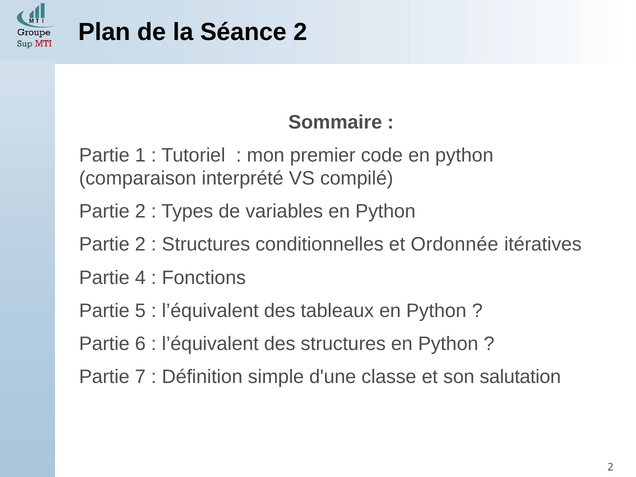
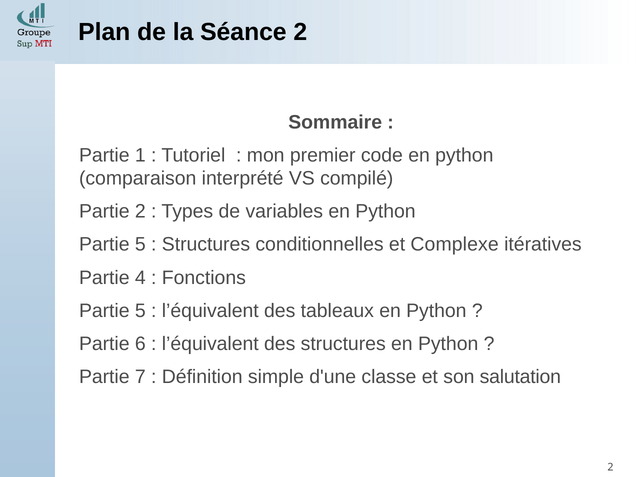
2: 2 -> 5 (140, 245)
Ordonnée: Ordonnée -> Complexe (455, 245)
